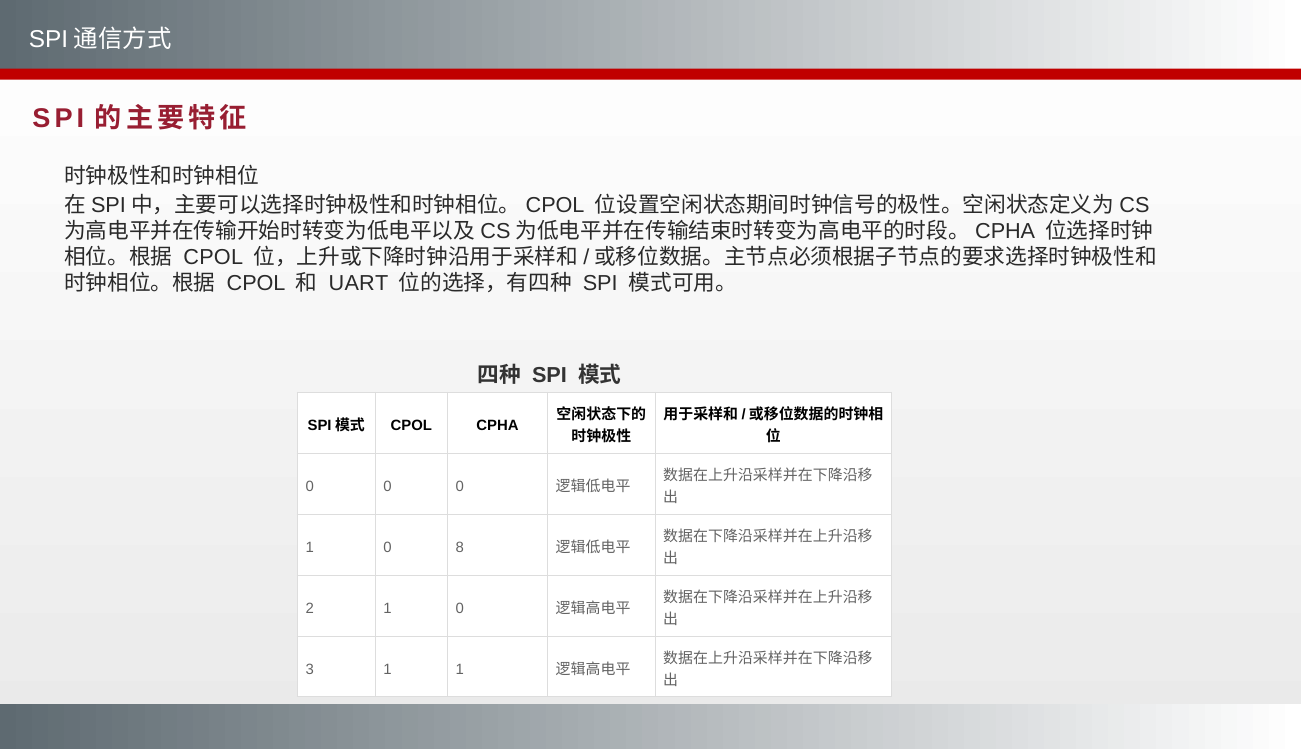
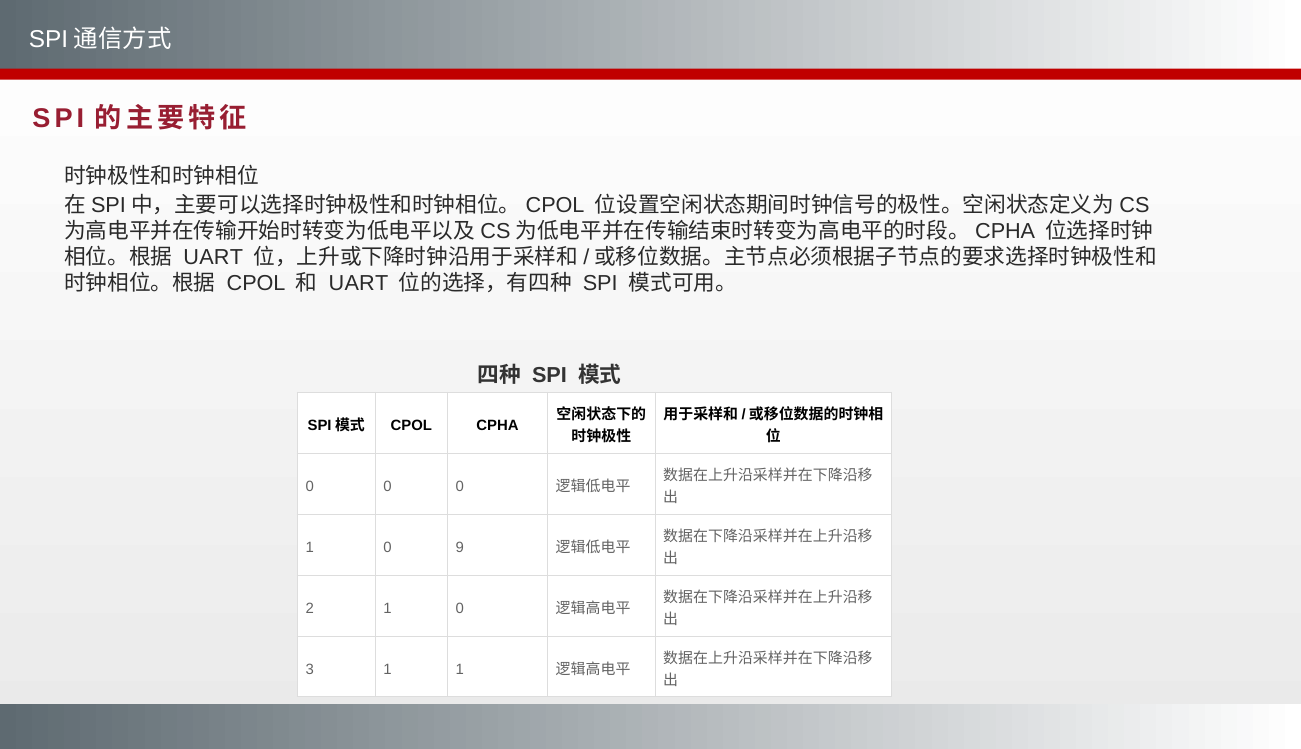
CPOL: CPOL -> UART (213, 257)
8: 8 -> 9 (460, 548)
